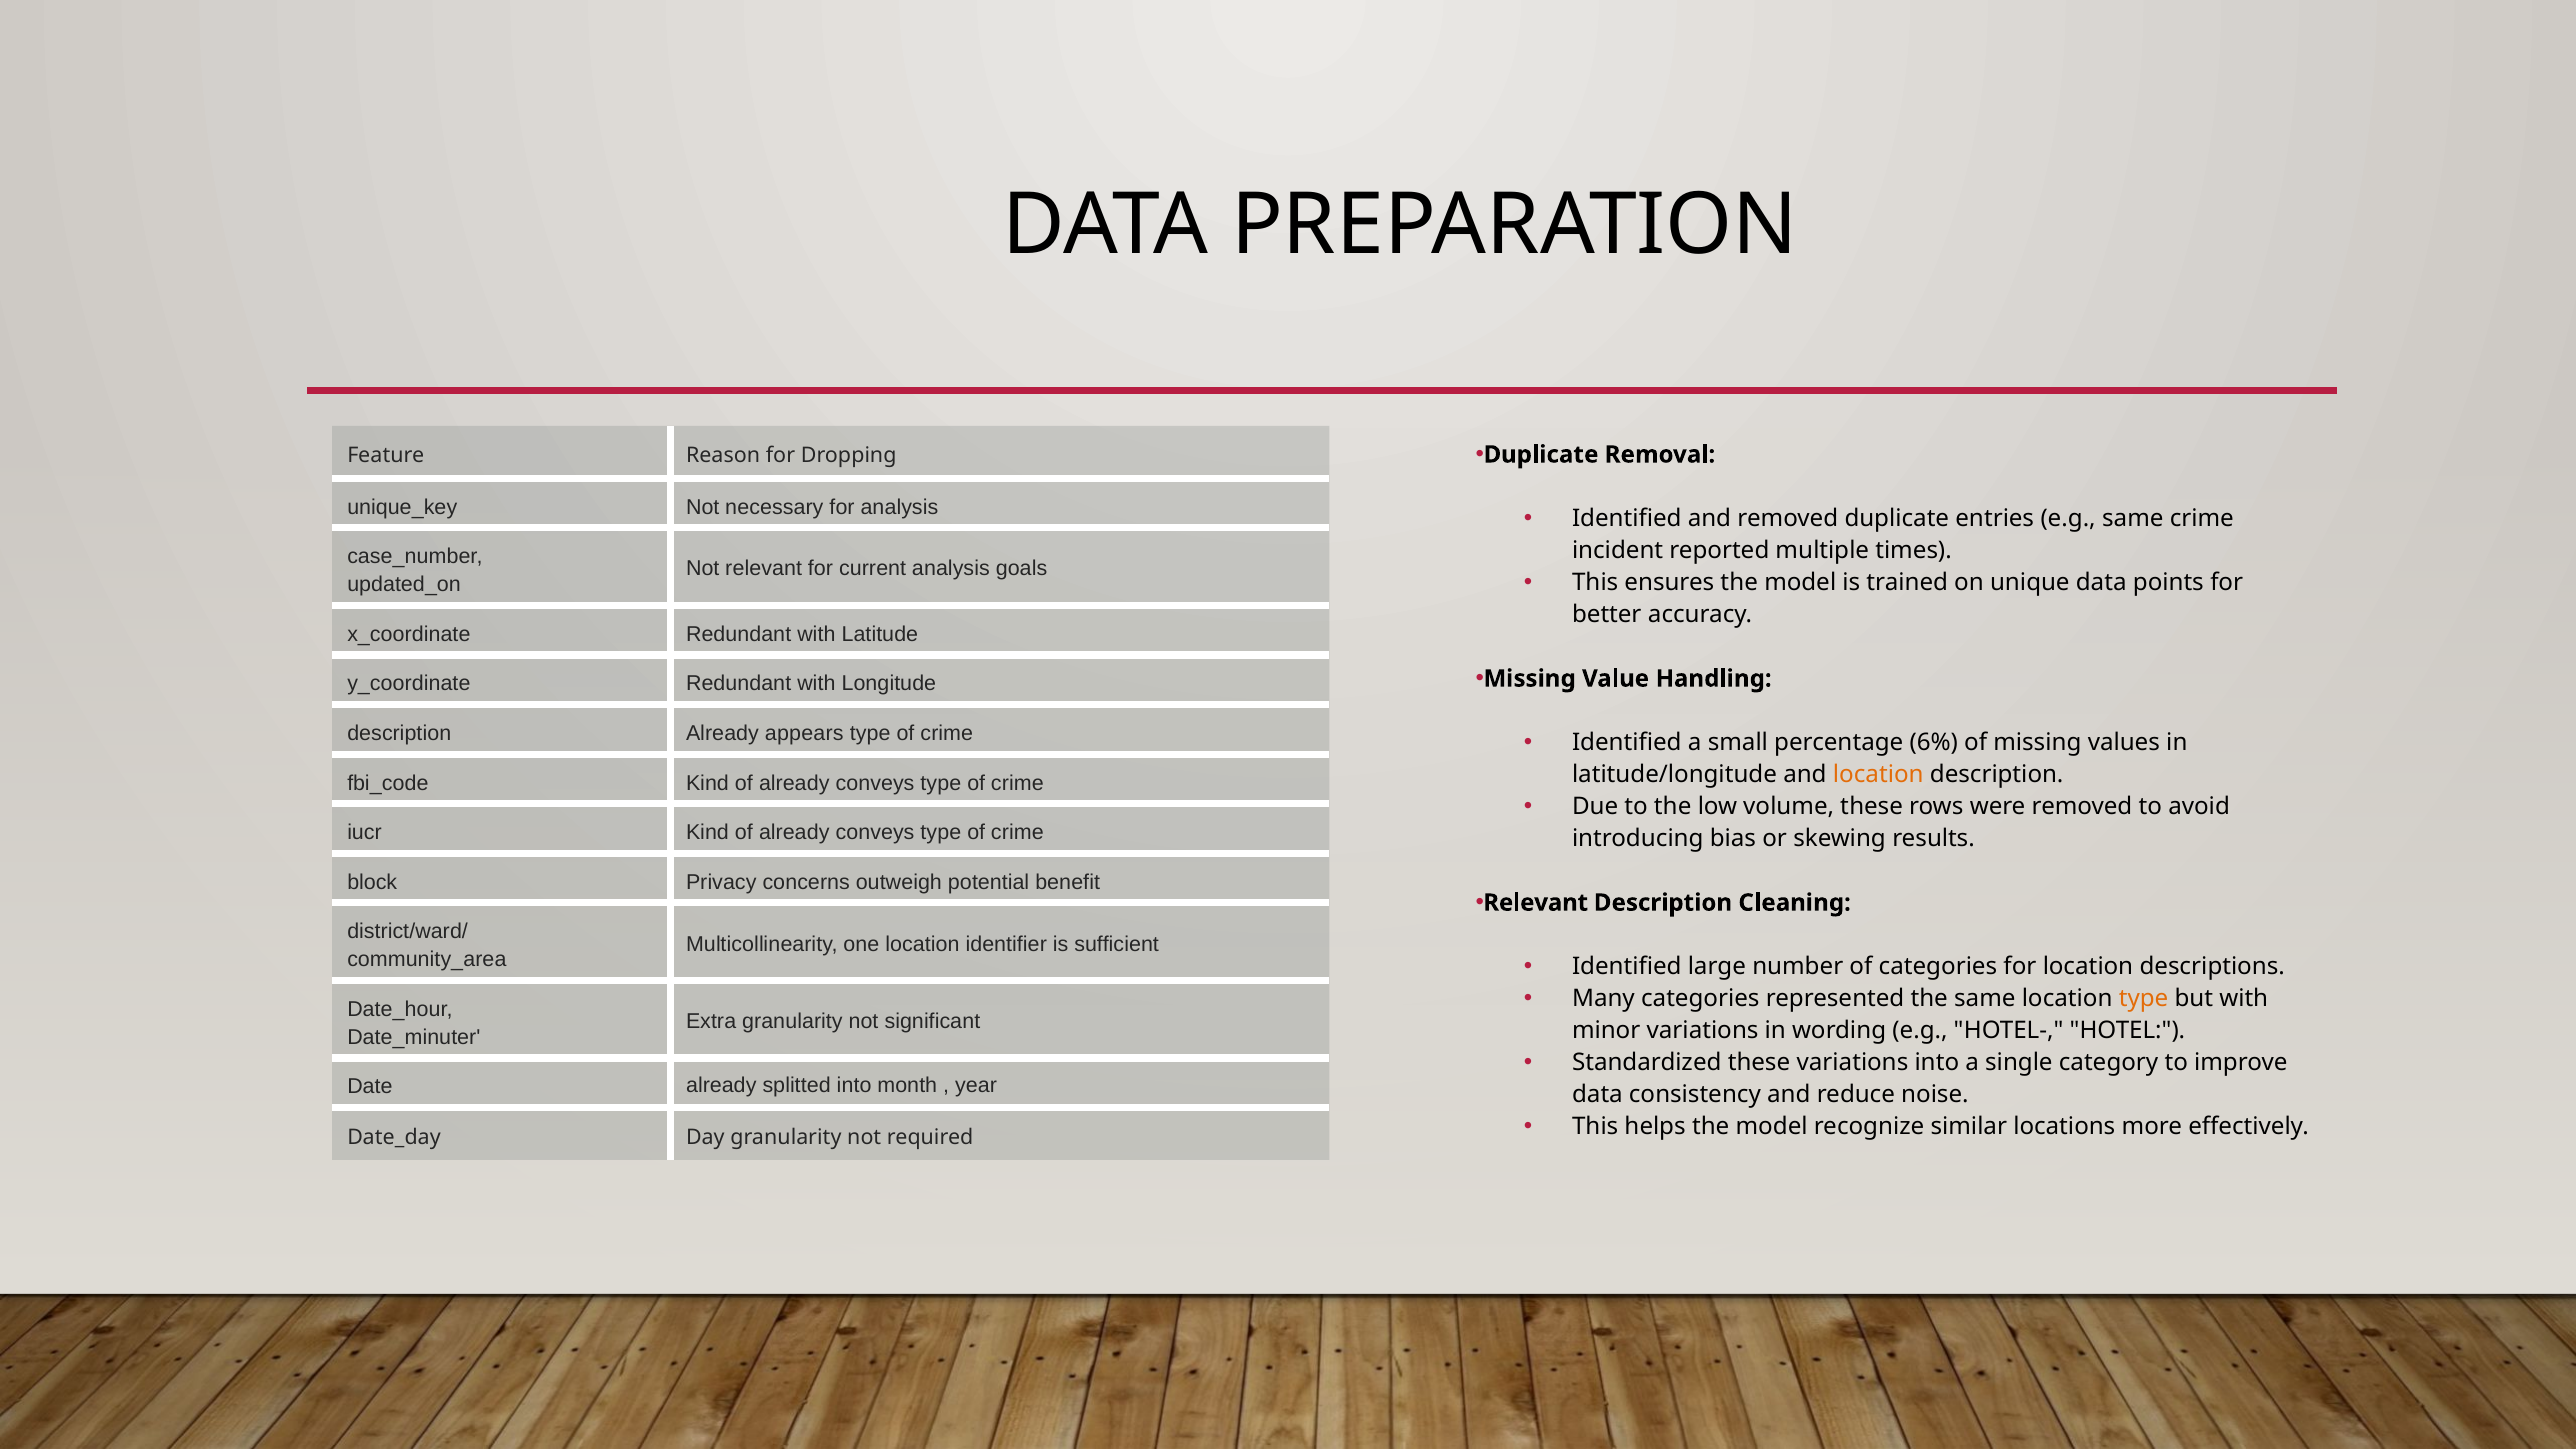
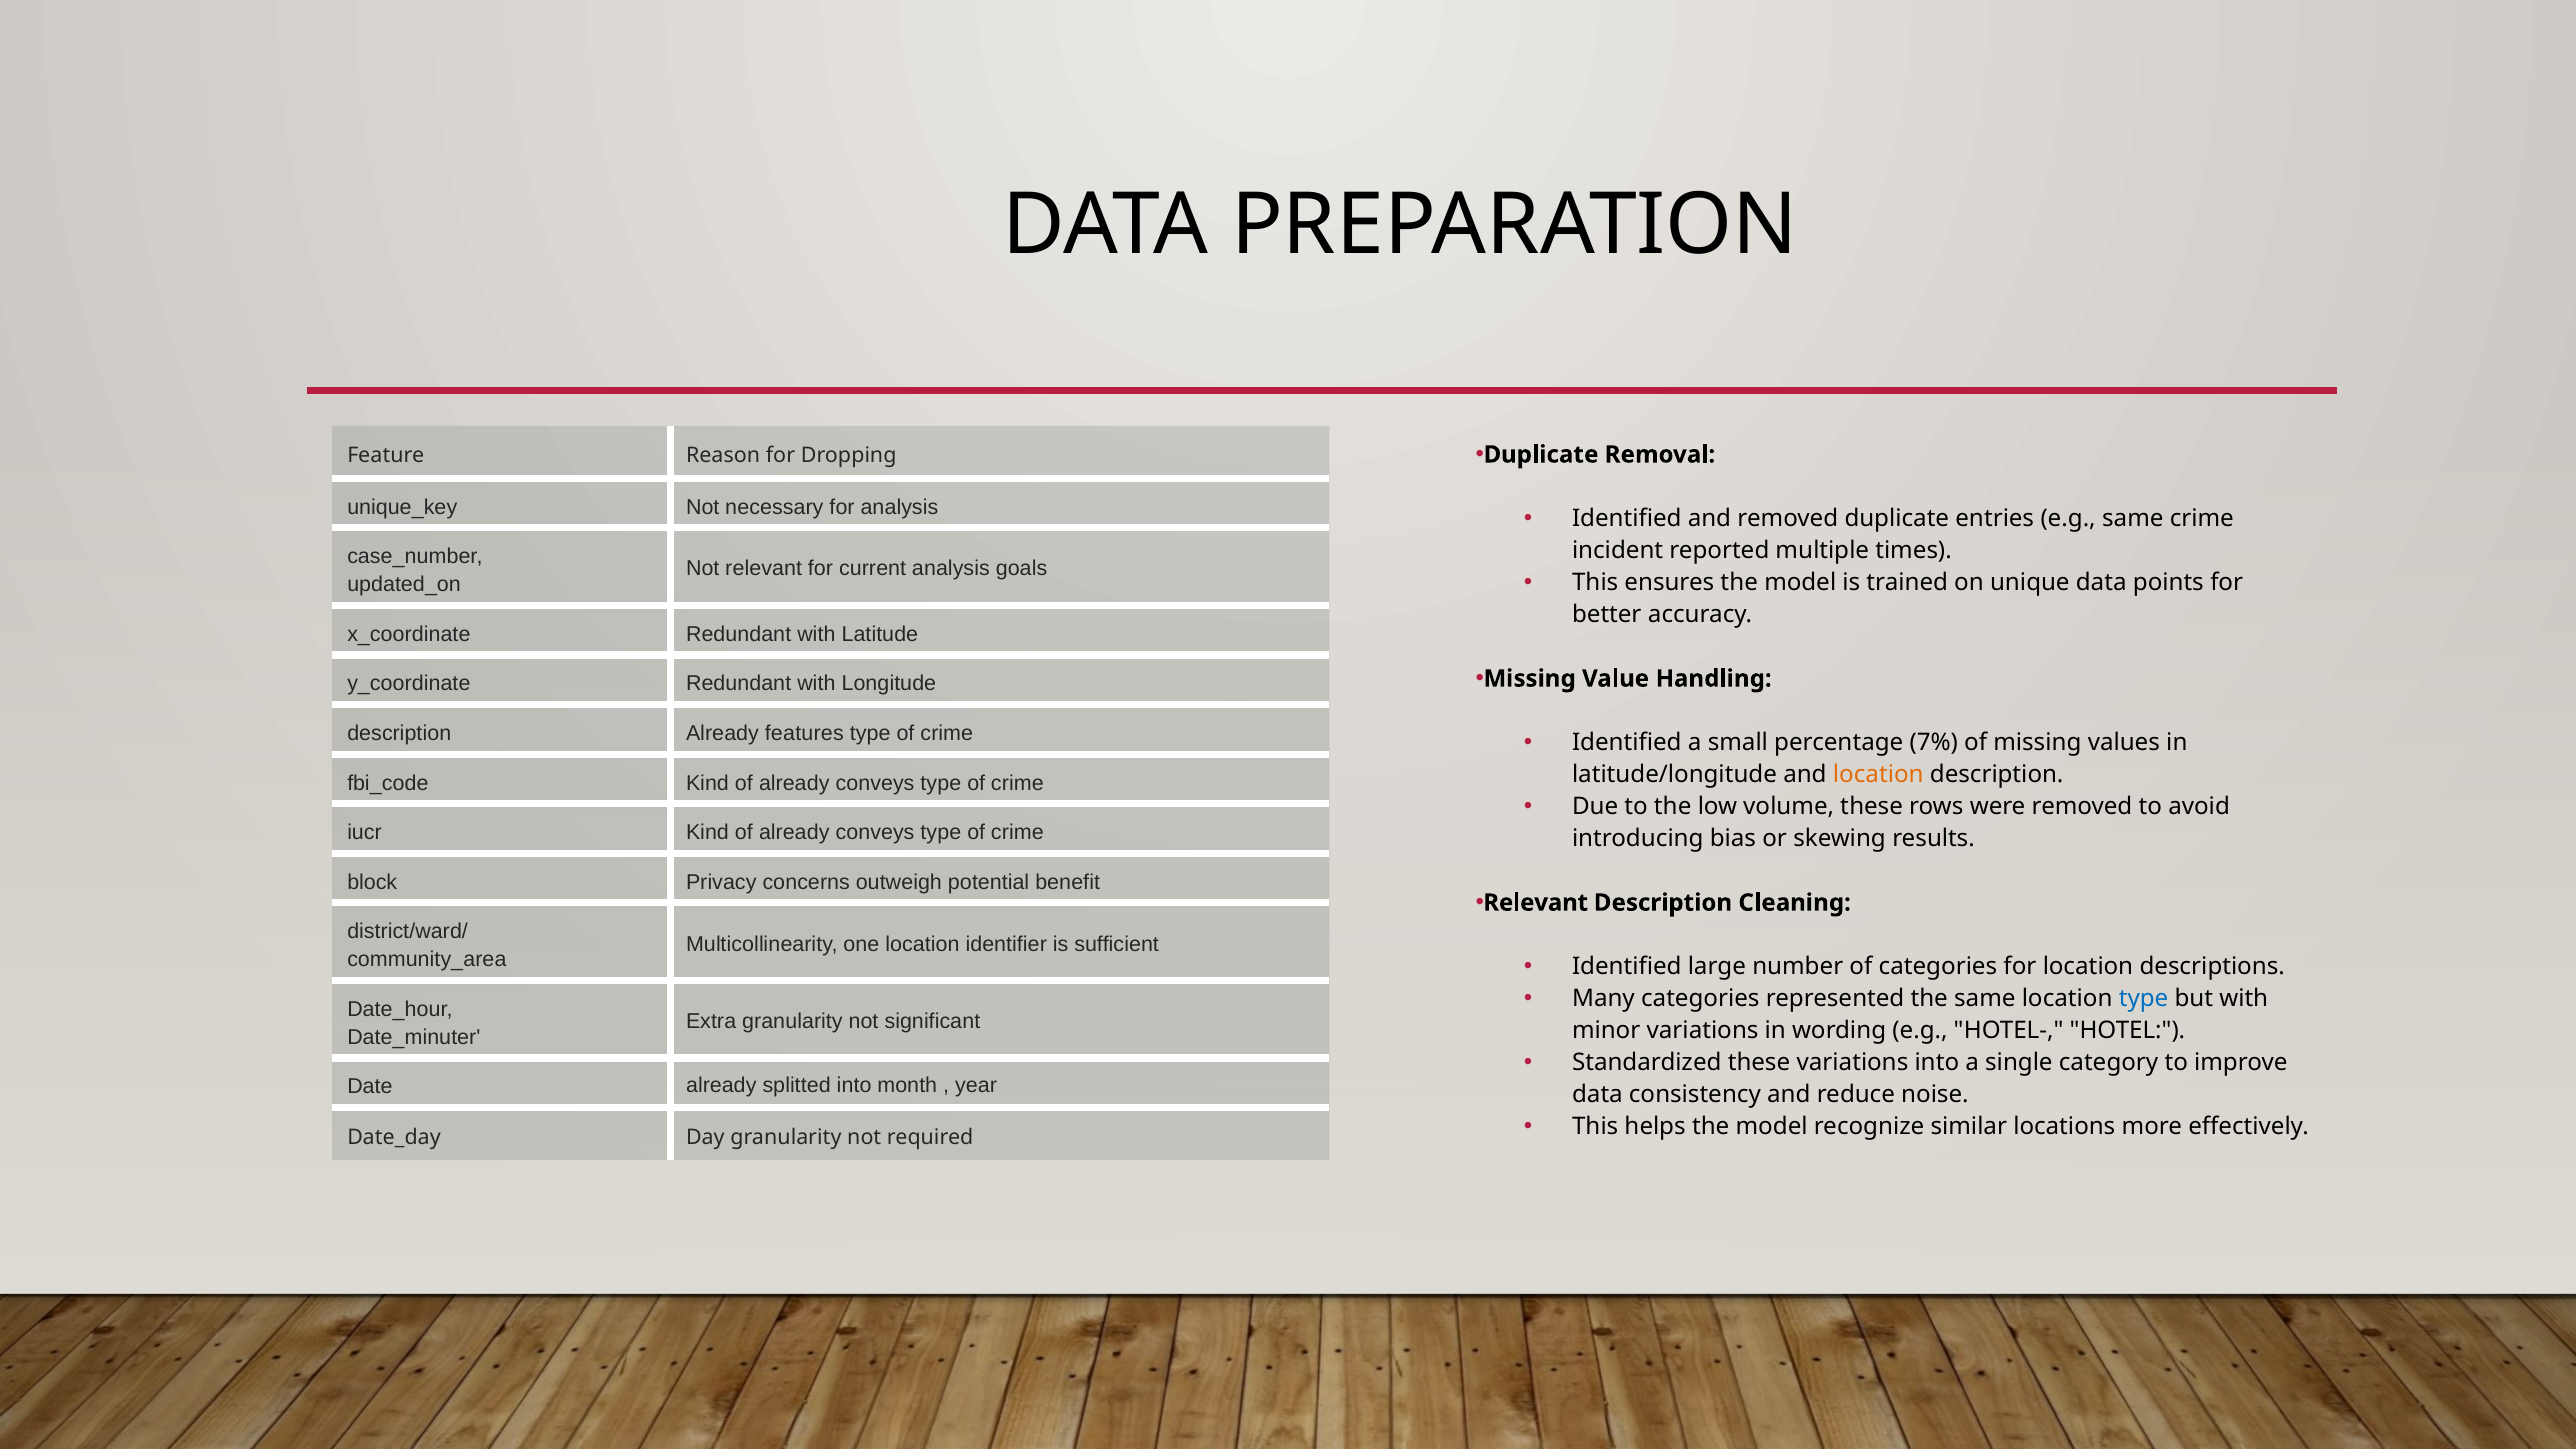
appears: appears -> features (804, 733)
6%: 6% -> 7% (1934, 743)
type colour: orange -> blue (2144, 999)
